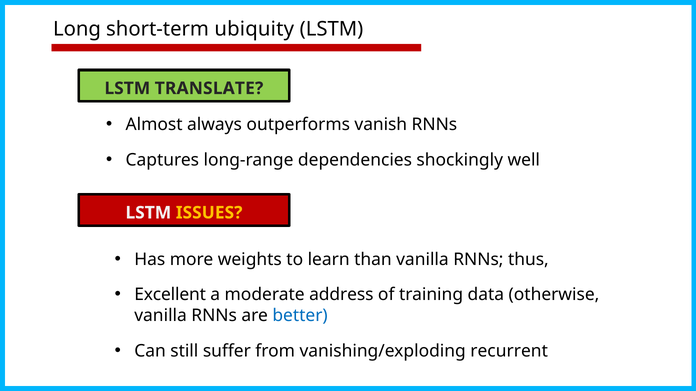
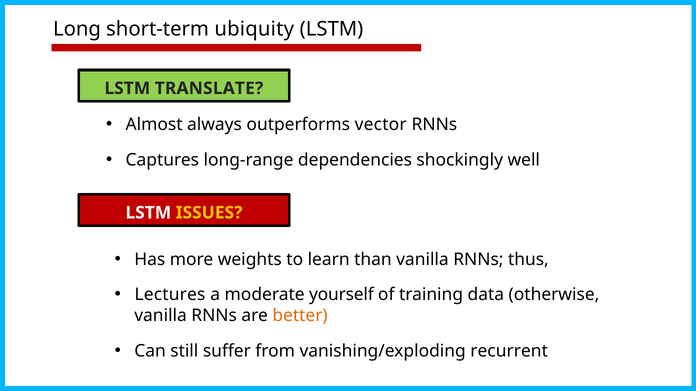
vanish: vanish -> vector (381, 125)
Excellent: Excellent -> Lectures (170, 295)
address: address -> yourself (341, 295)
better colour: blue -> orange (300, 316)
